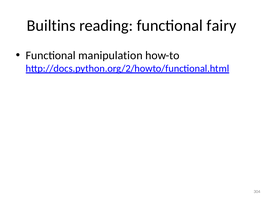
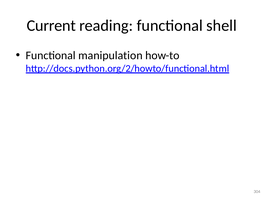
Builtins: Builtins -> Current (51, 26)
fairy: fairy -> shell (222, 26)
